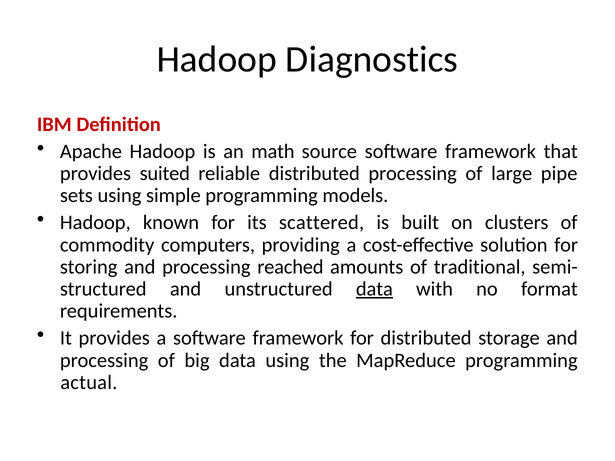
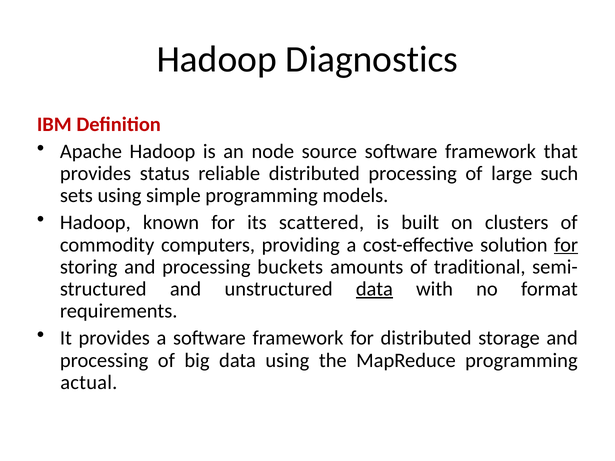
math: math -> node (273, 151)
suited: suited -> status (165, 174)
pipe: pipe -> such (559, 174)
for underline: none -> present (566, 245)
reached: reached -> buckets (290, 267)
